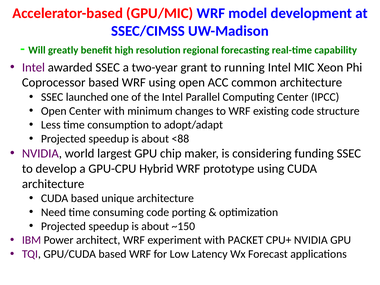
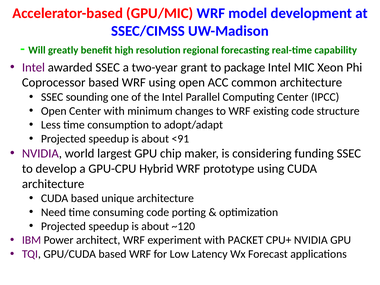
running: running -> package (245, 67)
launched: launched -> sounding (87, 97)
<88: <88 -> <91 (180, 139)
~150: ~150 -> ~120 (183, 226)
